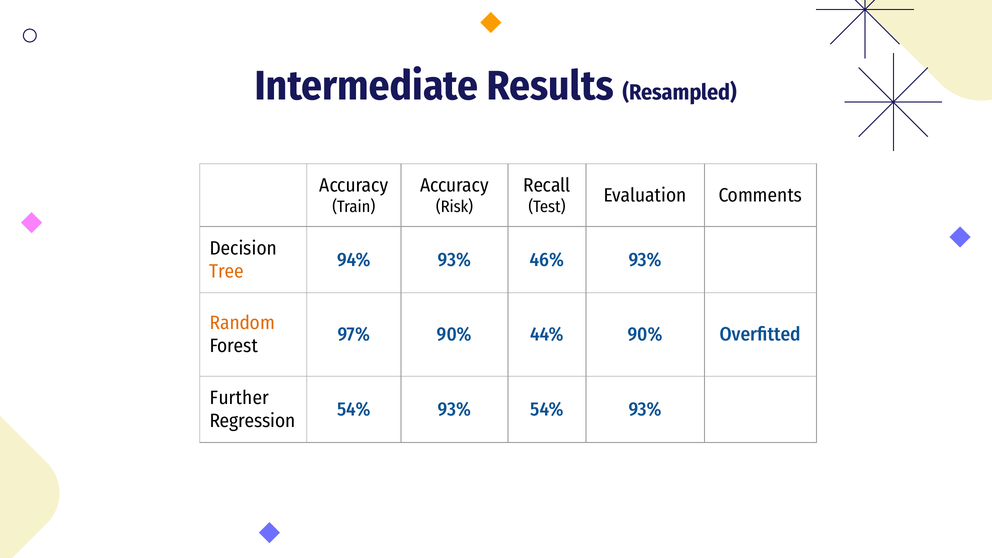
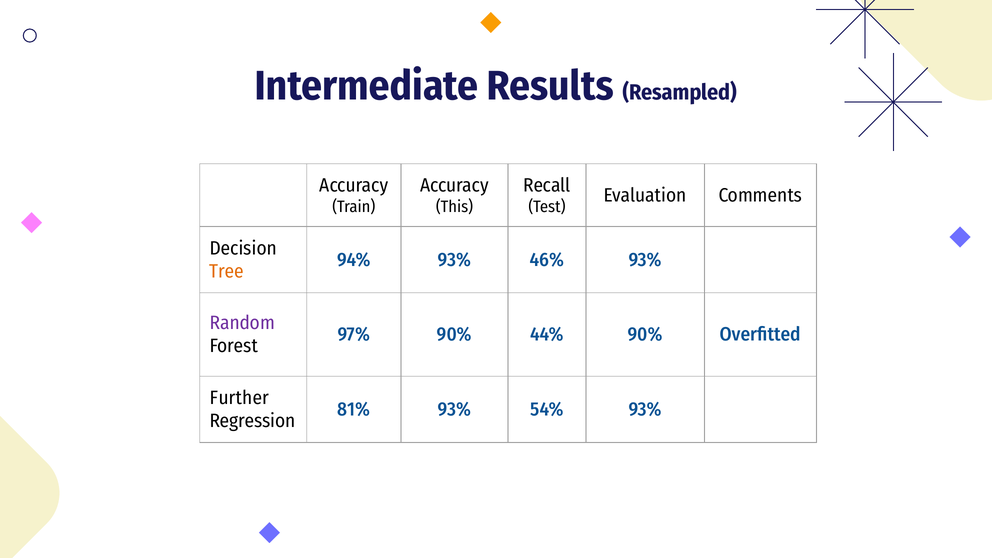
Risk: Risk -> This (454, 207)
Random colour: orange -> purple (242, 323)
54%: 54% -> 81% (354, 409)
